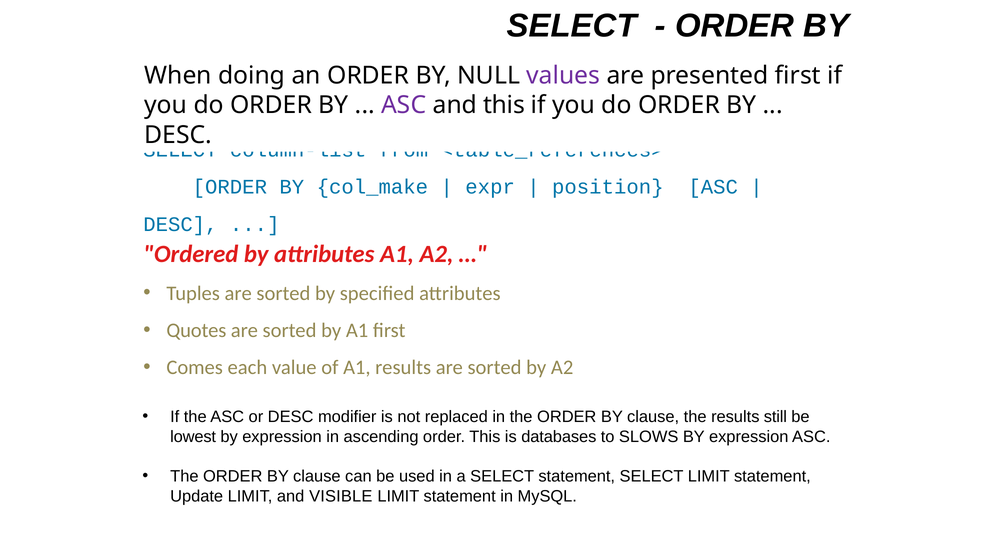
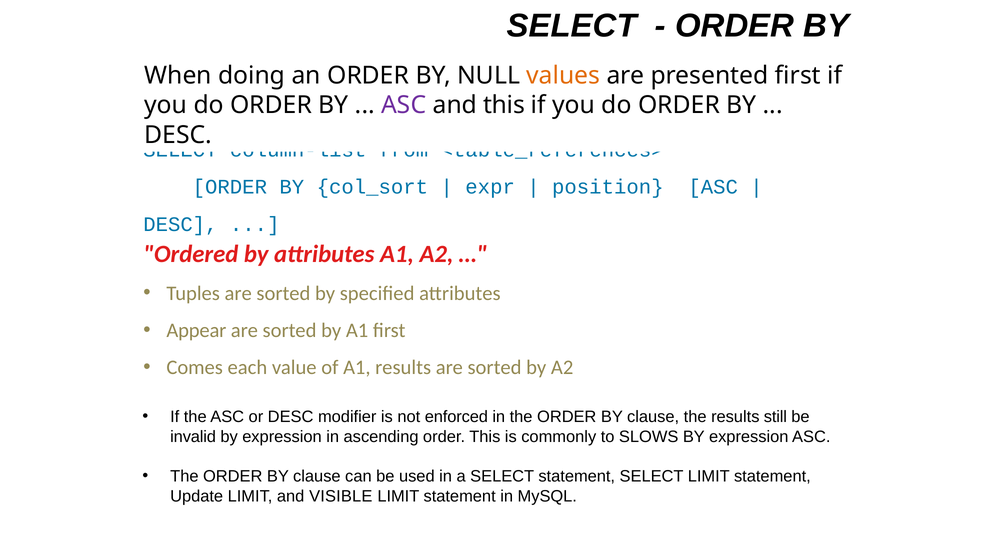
values colour: purple -> orange (563, 75)
col_make: col_make -> col_sort (372, 187)
Quotes: Quotes -> Appear (196, 330)
replaced: replaced -> enforced (456, 417)
lowest: lowest -> invalid (193, 436)
databases: databases -> commonly (559, 436)
